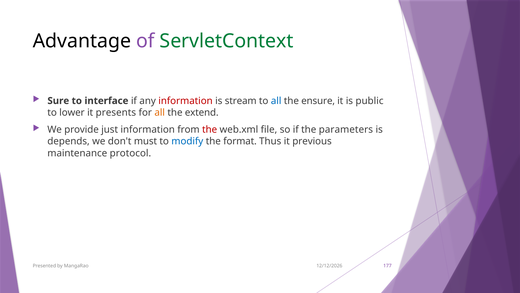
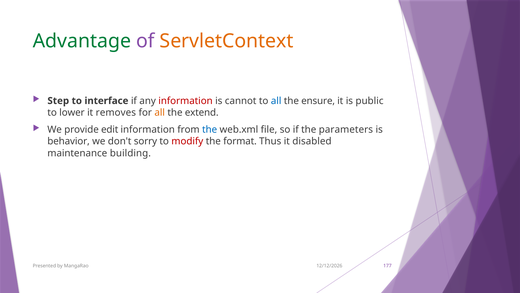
Advantage colour: black -> green (82, 41)
ServletContext colour: green -> orange (227, 41)
Sure: Sure -> Step (58, 101)
stream: stream -> cannot (241, 101)
presents: presents -> removes (116, 112)
just: just -> edit (110, 129)
the colour: red -> blue (210, 129)
depends: depends -> behavior (69, 141)
must: must -> sorry (146, 141)
modify colour: blue -> red (187, 141)
previous: previous -> disabled (312, 141)
protocol: protocol -> building (130, 153)
